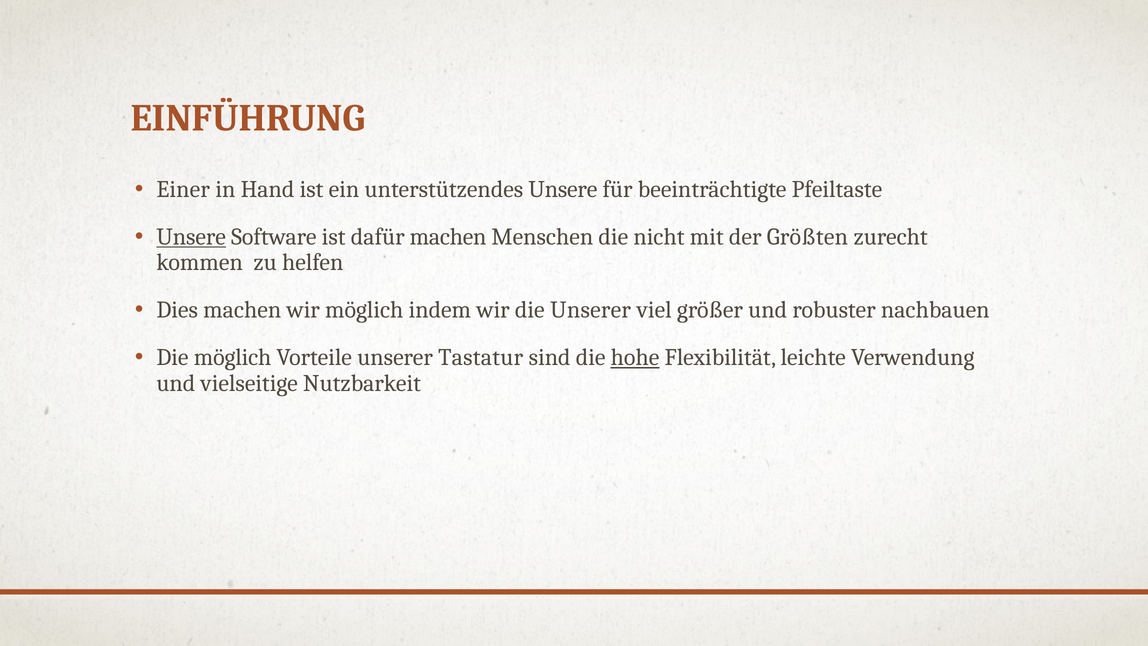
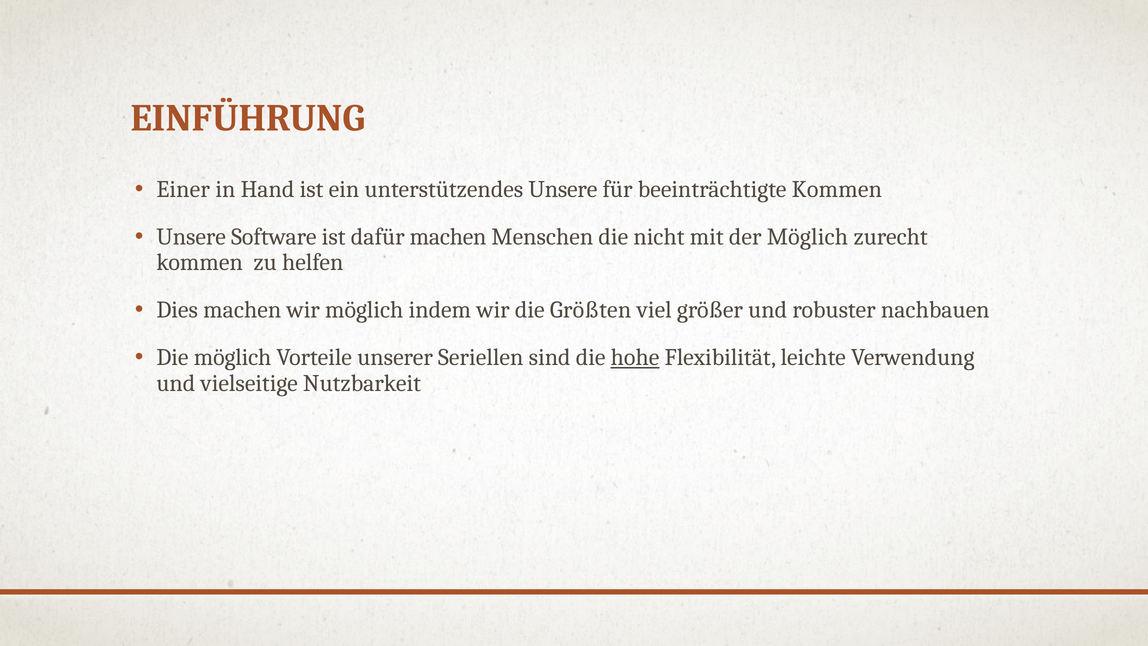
beeinträchtigte Pfeiltaste: Pfeiltaste -> Kommen (837, 189)
Unsere underline: present -> none (191, 237)
der Größten: Größten -> Möglich (807, 237)
die Unserer: Unserer -> Größten (591, 310)
Tastatur: Tastatur -> Seriellen (481, 357)
